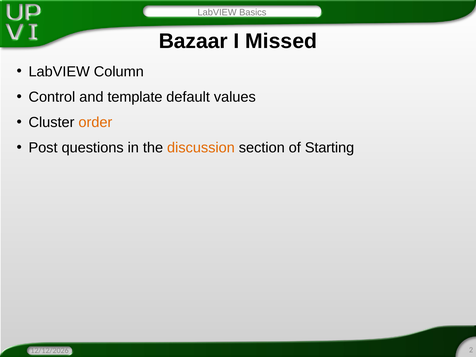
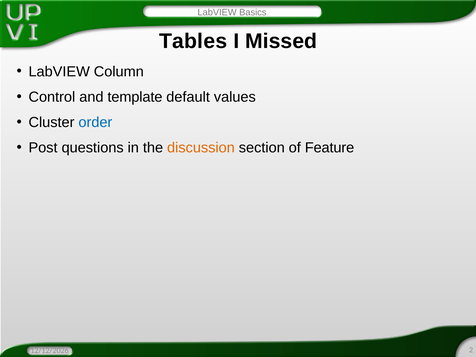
Bazaar: Bazaar -> Tables (193, 41)
order colour: orange -> blue (95, 122)
Starting: Starting -> Feature (330, 148)
